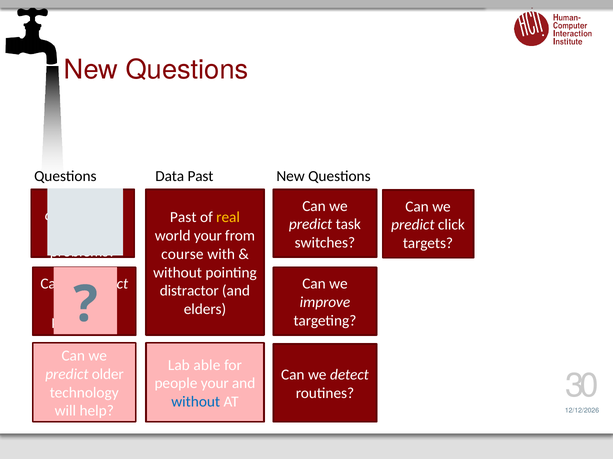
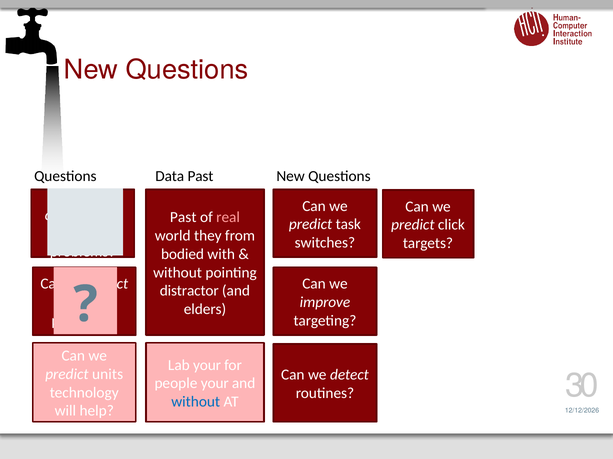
real colour: yellow -> pink (228, 218)
world your: your -> they (208, 236)
course: course -> bodied (182, 255)
Lab able: able -> your (207, 366)
older: older -> units (108, 375)
